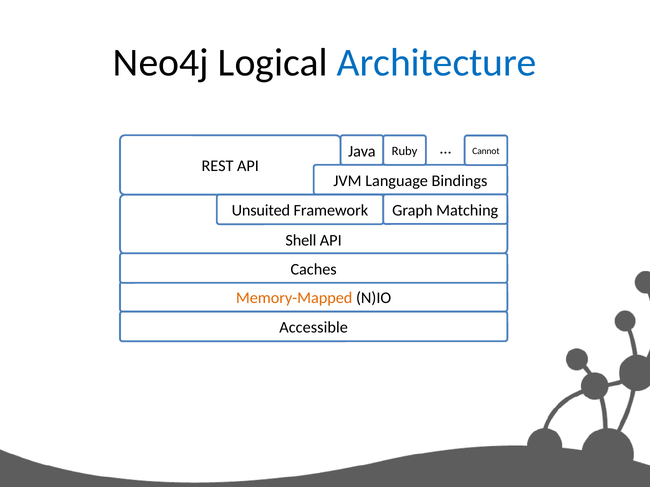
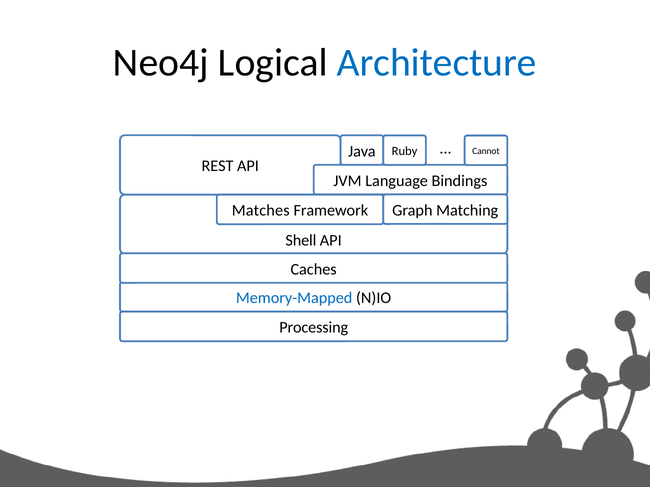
Unsuited: Unsuited -> Matches (261, 211)
Memory-Mapped colour: orange -> blue (294, 298)
Accessible: Accessible -> Processing (314, 328)
